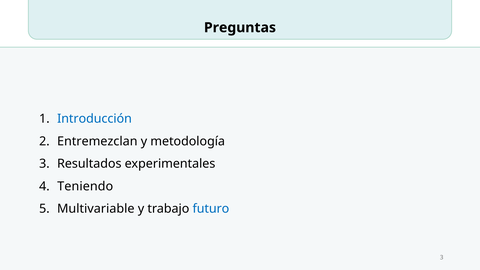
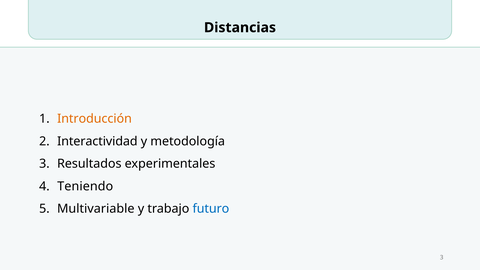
Preguntas: Preguntas -> Distancias (240, 28)
Introducción colour: blue -> orange (94, 119)
Entremezclan: Entremezclan -> Interactividad (97, 141)
